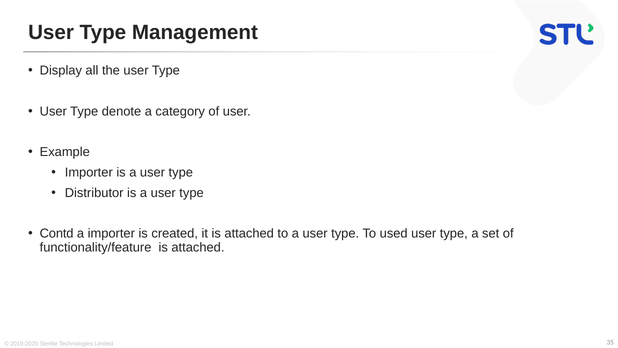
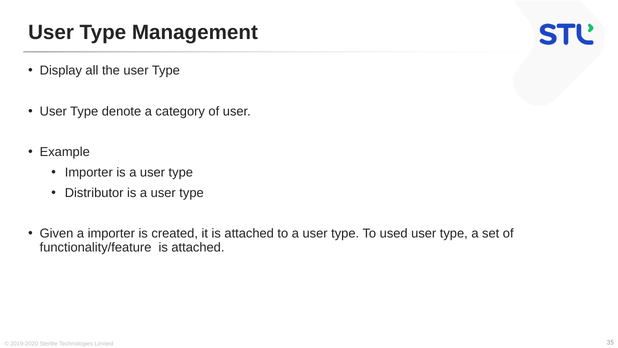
Contd: Contd -> Given (57, 233)
